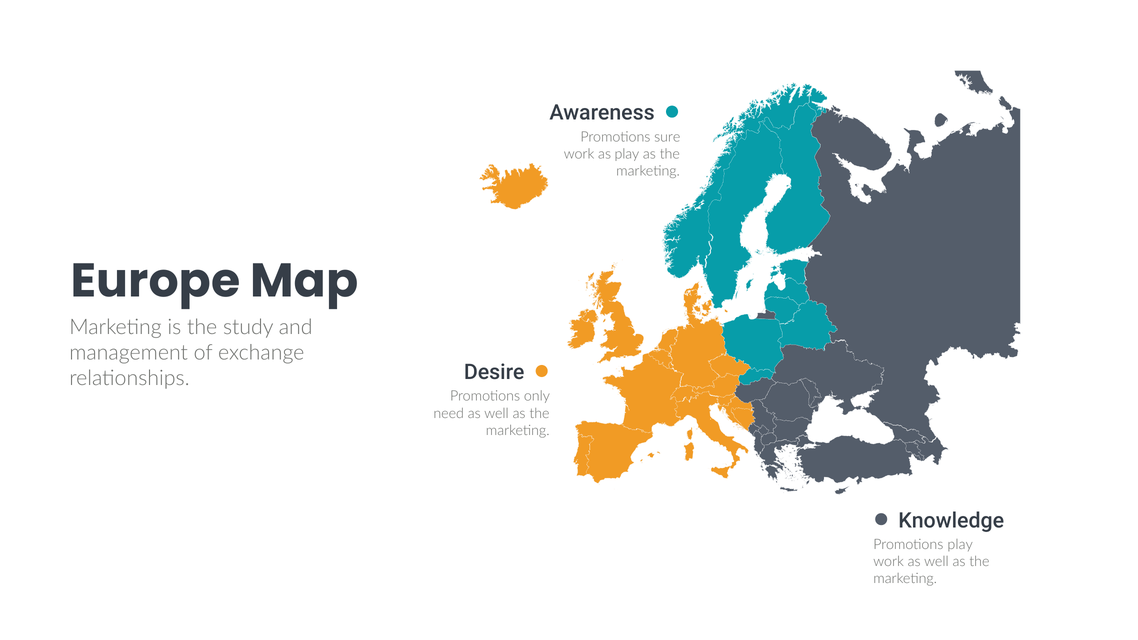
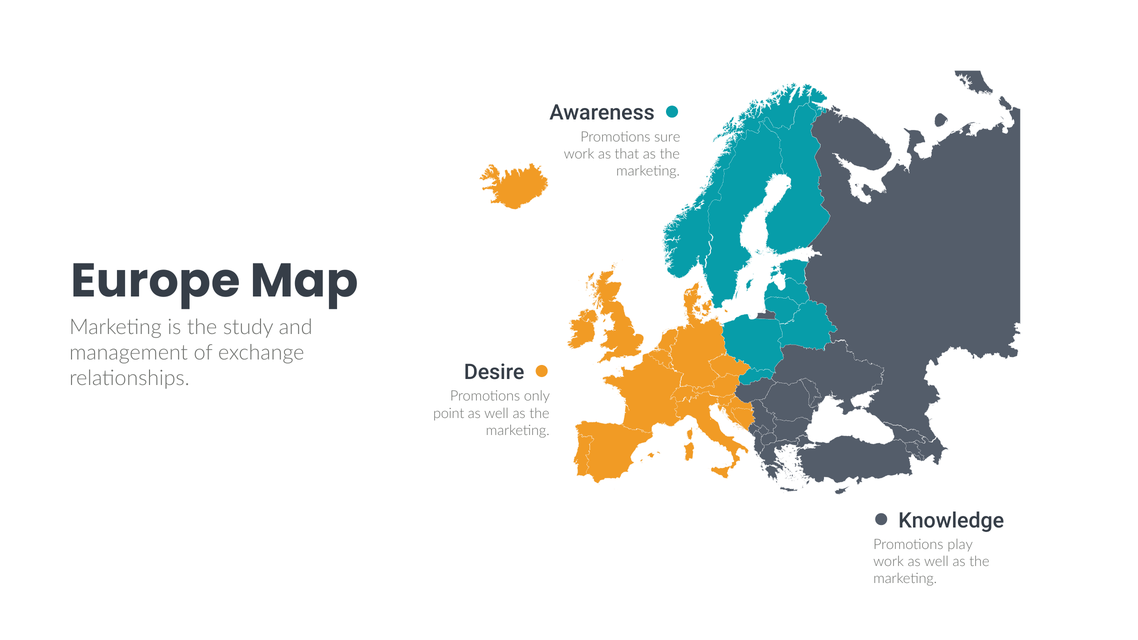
as play: play -> that (627, 154)
need: need -> point (449, 414)
